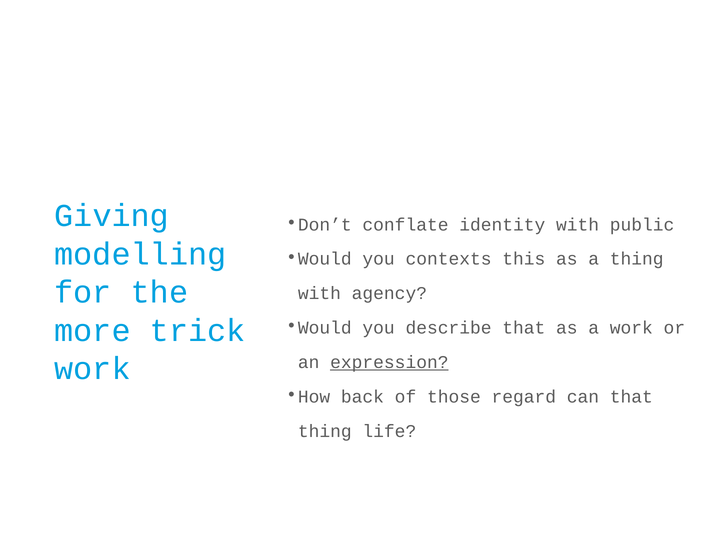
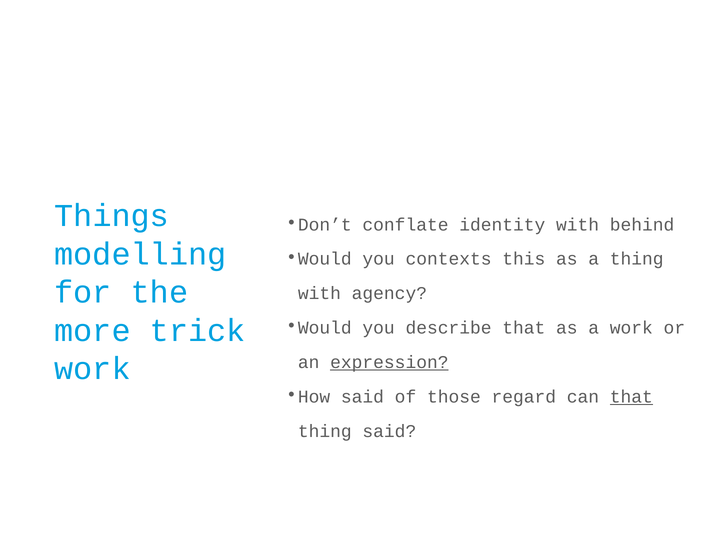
Giving: Giving -> Things (112, 216)
public: public -> behind (642, 225)
How back: back -> said (362, 397)
that underline: none -> present (631, 397)
thing life: life -> said (389, 431)
